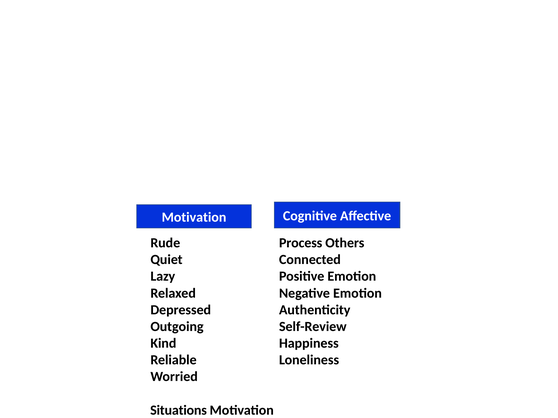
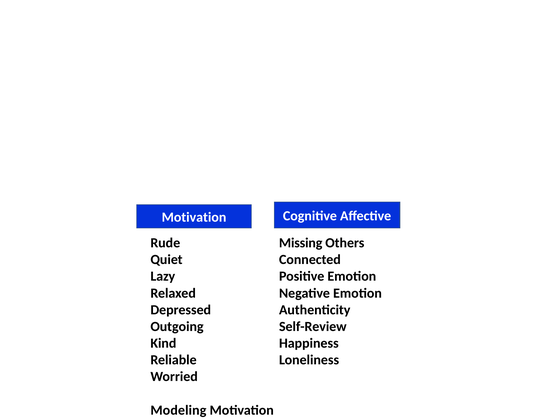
Process: Process -> Missing (301, 243)
Situations: Situations -> Modeling (178, 411)
